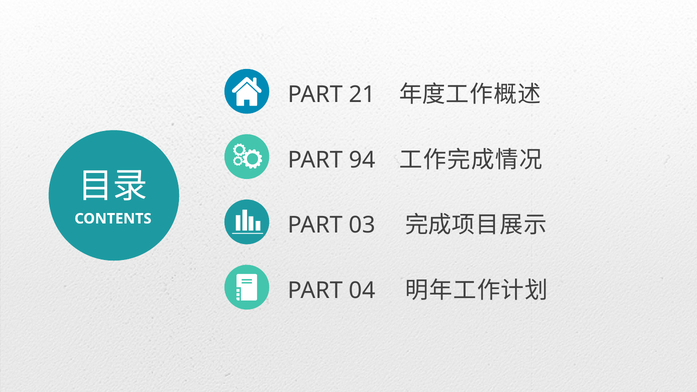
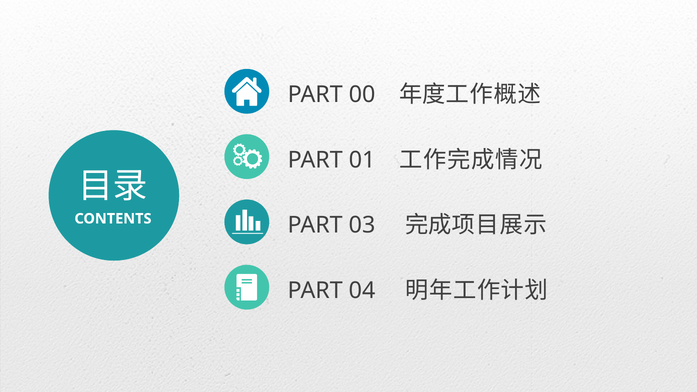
21: 21 -> 00 (362, 95)
94: 94 -> 01 (362, 160)
